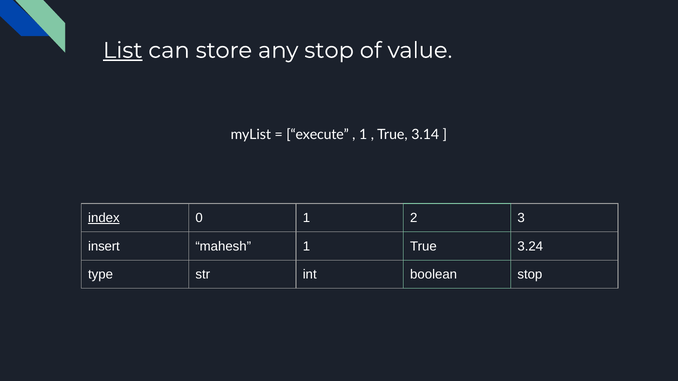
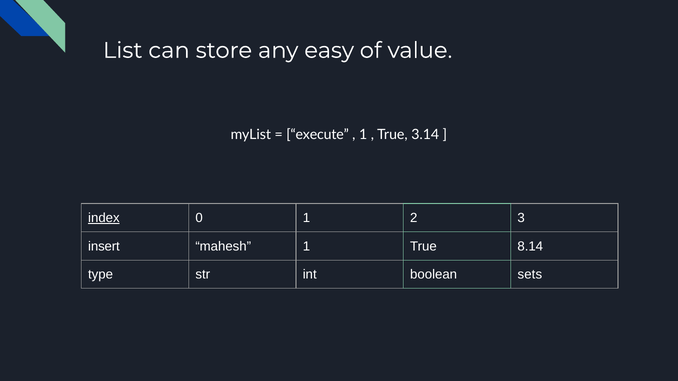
List underline: present -> none (123, 50)
any stop: stop -> easy (329, 50)
3.24: 3.24 -> 8.14 (530, 246)
boolean stop: stop -> sets (530, 275)
